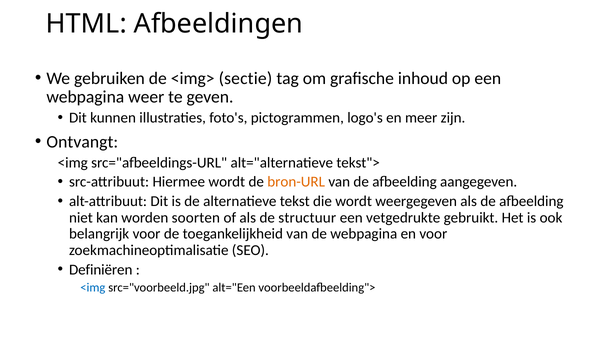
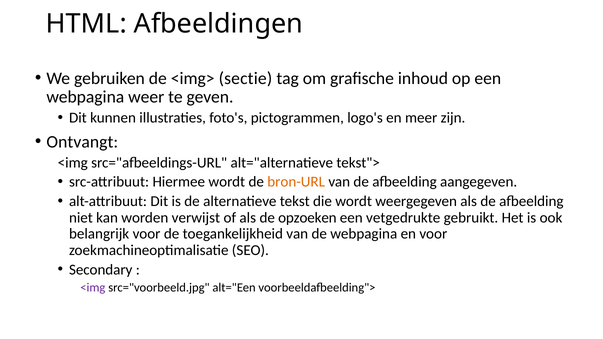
soorten: soorten -> verwijst (196, 218)
structuur: structuur -> opzoeken (307, 218)
Definiëren: Definiëren -> Secondary (101, 270)
<img colour: blue -> purple (93, 288)
